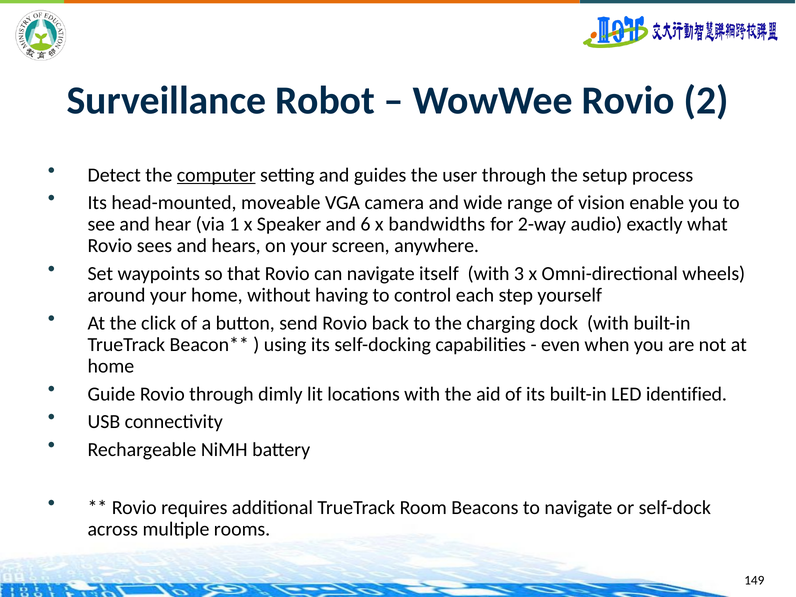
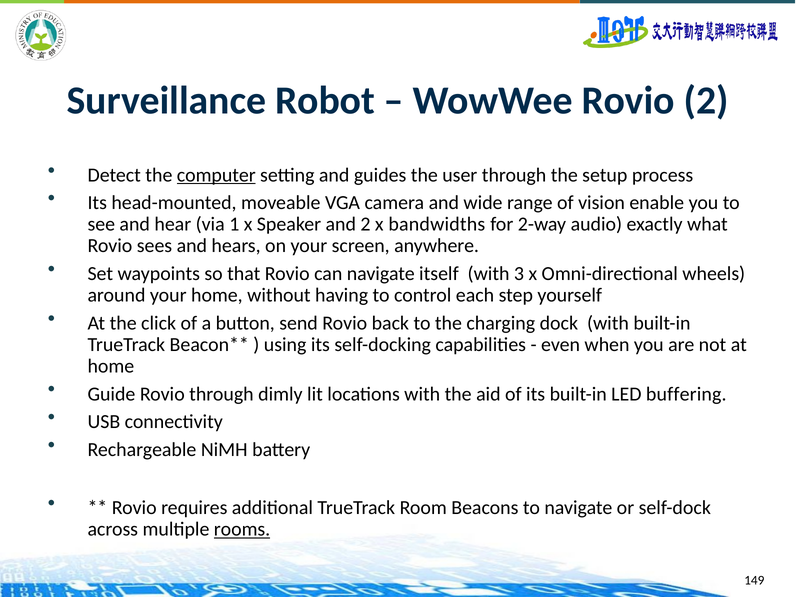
and 6: 6 -> 2 (365, 224)
identified: identified -> buffering (686, 394)
rooms underline: none -> present (242, 529)
